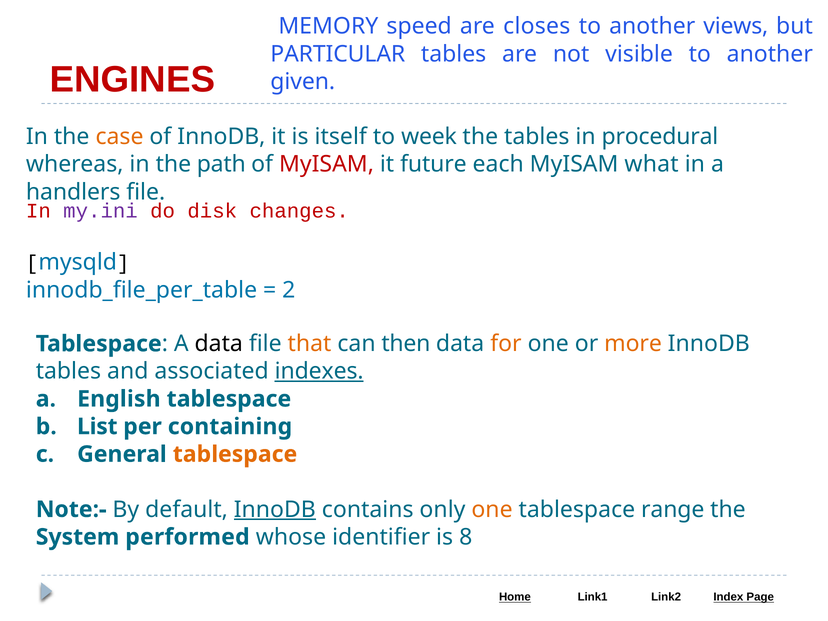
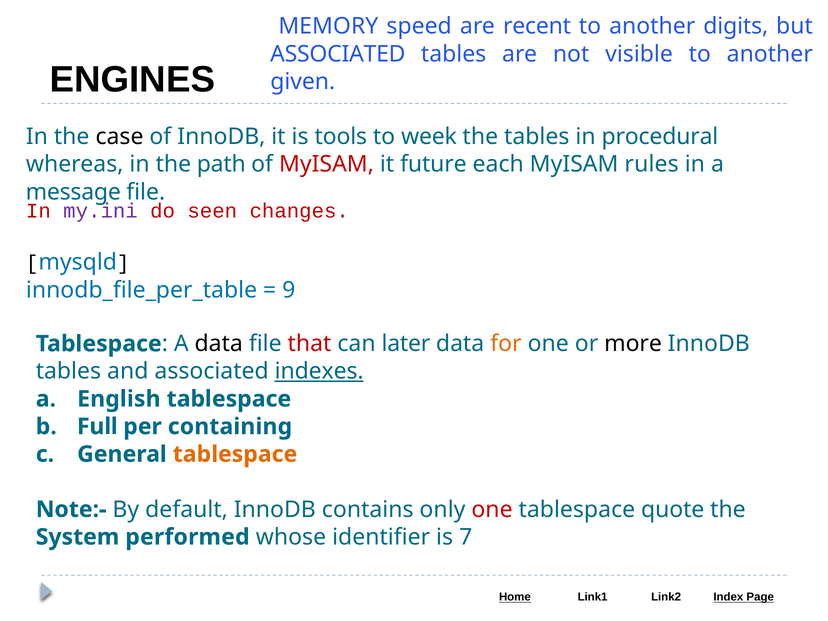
closes: closes -> recent (537, 26)
views: views -> digits (736, 26)
PARTICULAR: PARTICULAR -> ASSOCIATED (338, 54)
ENGINES colour: red -> black (132, 79)
case colour: orange -> black (120, 137)
itself: itself -> tools (341, 137)
what: what -> rules (652, 164)
handlers: handlers -> message (73, 192)
disk: disk -> seen (212, 211)
2: 2 -> 9 (289, 290)
that colour: orange -> red (309, 344)
then: then -> later (406, 344)
more colour: orange -> black (633, 344)
List: List -> Full (97, 427)
InnoDB underline: present -> none (275, 509)
one colour: orange -> red (492, 509)
range: range -> quote (673, 509)
8: 8 -> 7 (466, 537)
